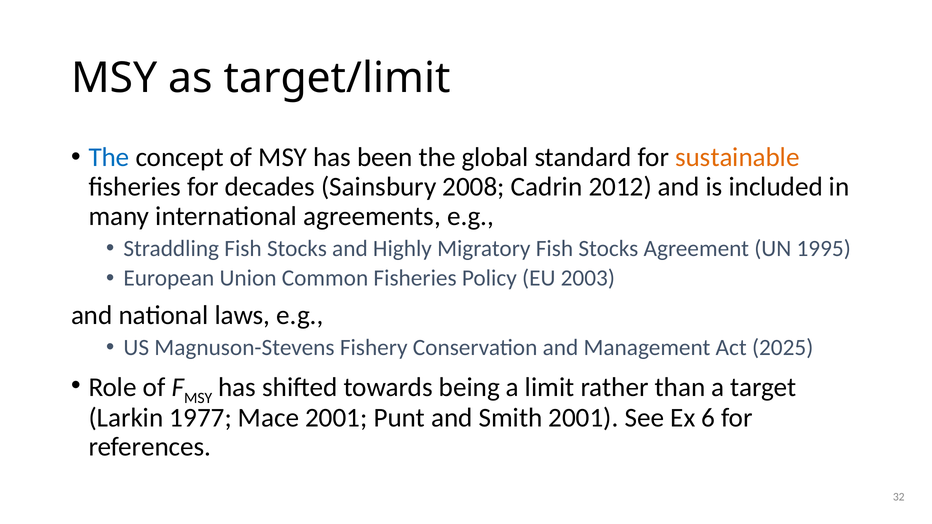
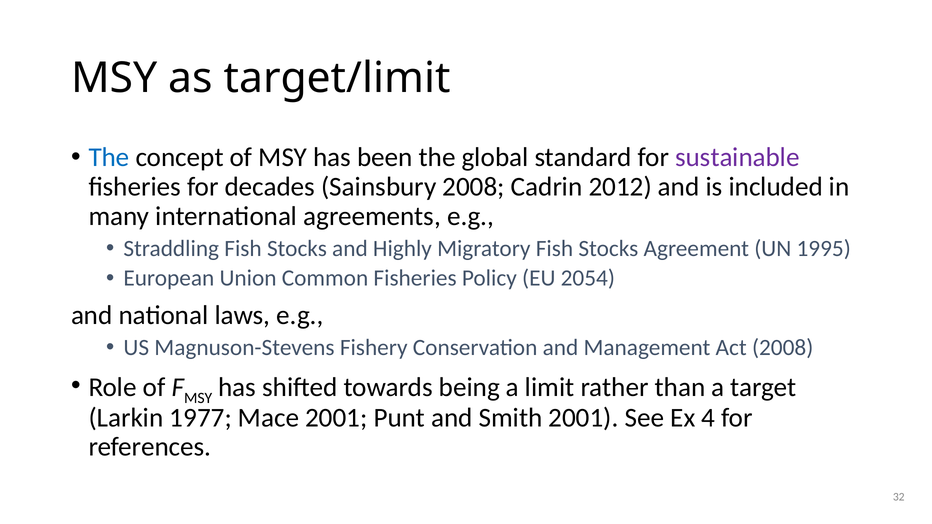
sustainable colour: orange -> purple (737, 158)
2003: 2003 -> 2054 (588, 278)
Act 2025: 2025 -> 2008 (783, 348)
6: 6 -> 4 (708, 418)
